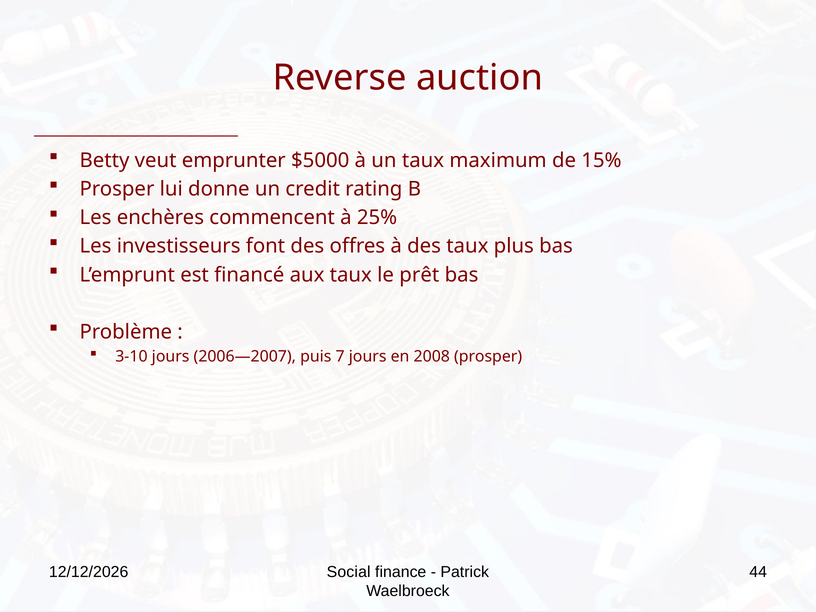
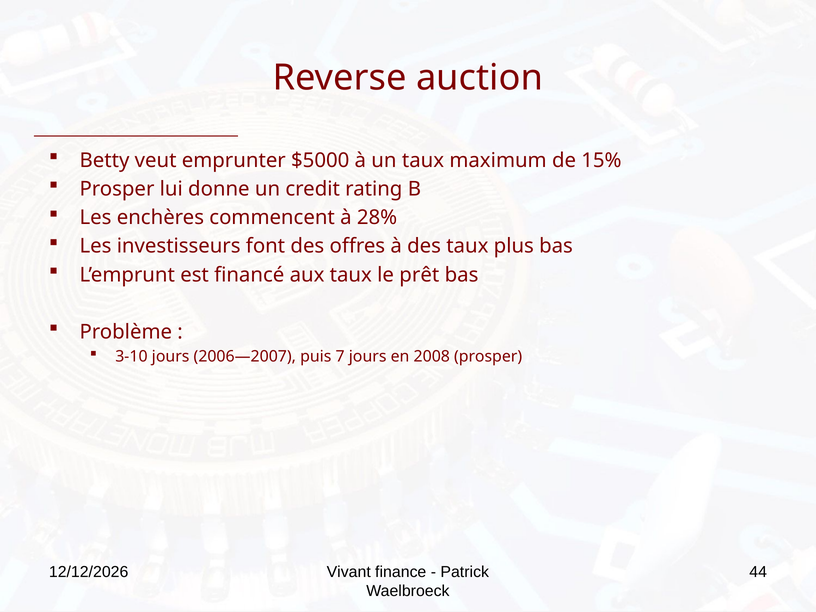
25%: 25% -> 28% (377, 218)
Social: Social -> Vivant (349, 572)
